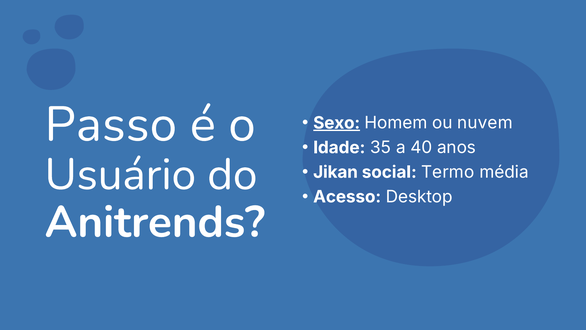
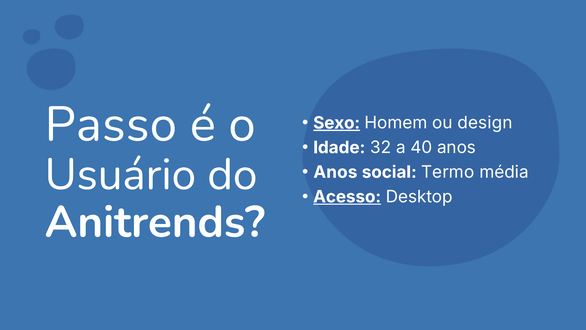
nuvem: nuvem -> design (485, 123)
35: 35 -> 32 (381, 147)
Jikan: Jikan -> Anos (335, 172)
Acesso underline: none -> present (347, 197)
